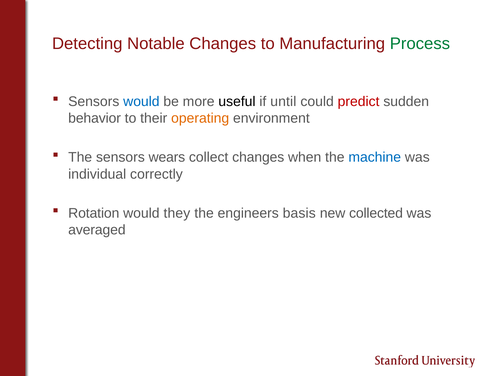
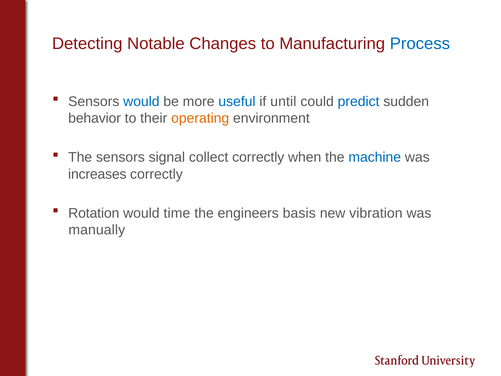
Process colour: green -> blue (420, 44)
useful colour: black -> blue (237, 102)
predict colour: red -> blue (359, 102)
wears: wears -> signal (167, 157)
collect changes: changes -> correctly (258, 157)
individual: individual -> increases (97, 174)
they: they -> time (177, 213)
collected: collected -> vibration (376, 213)
averaged: averaged -> manually (97, 230)
